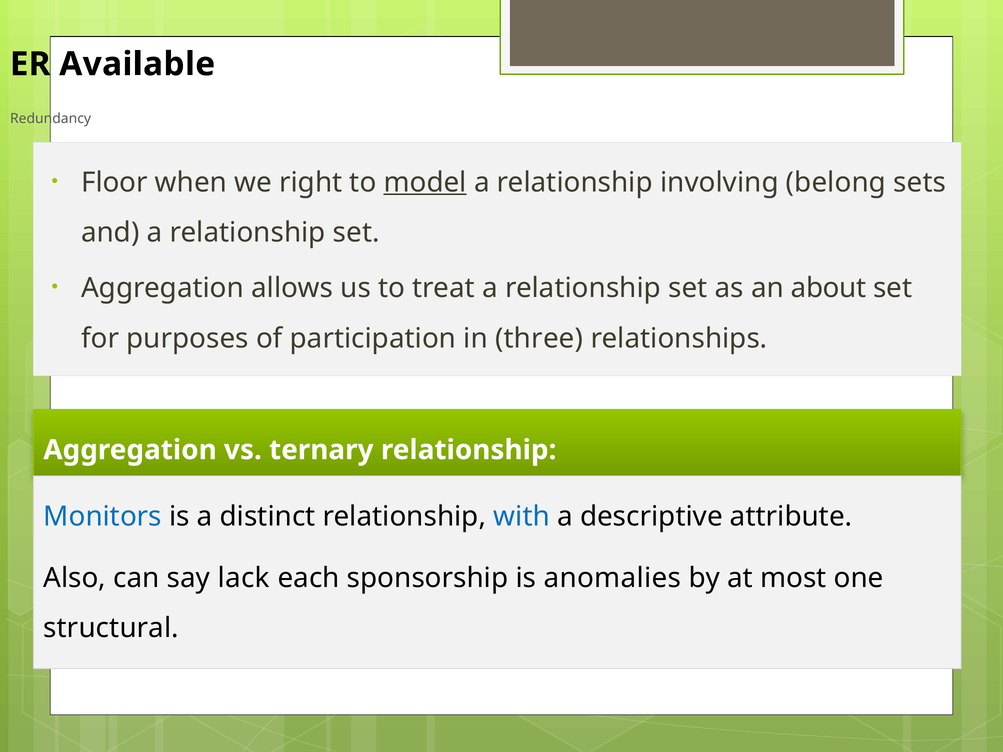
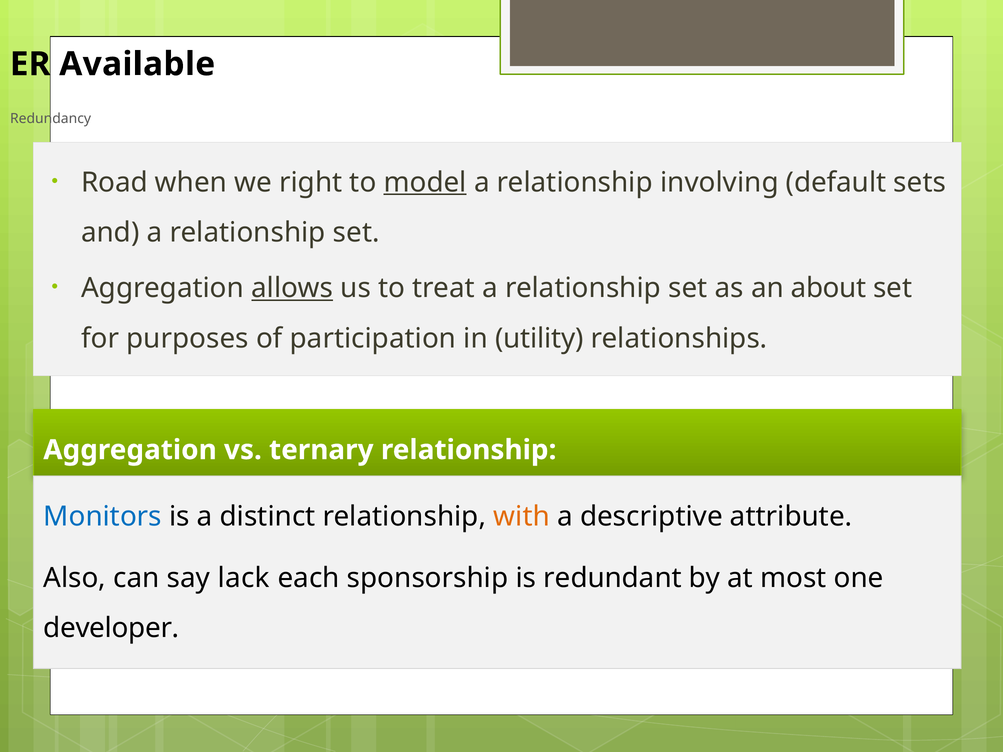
Floor: Floor -> Road (114, 182)
belong: belong -> default (836, 182)
allows underline: none -> present (292, 288)
three: three -> utility (539, 338)
with colour: blue -> orange (522, 517)
anomalies: anomalies -> redundant (613, 578)
structural: structural -> developer (111, 628)
